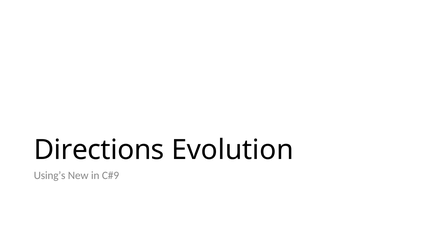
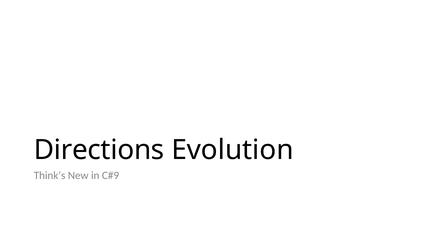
Using’s: Using’s -> Think’s (50, 176)
